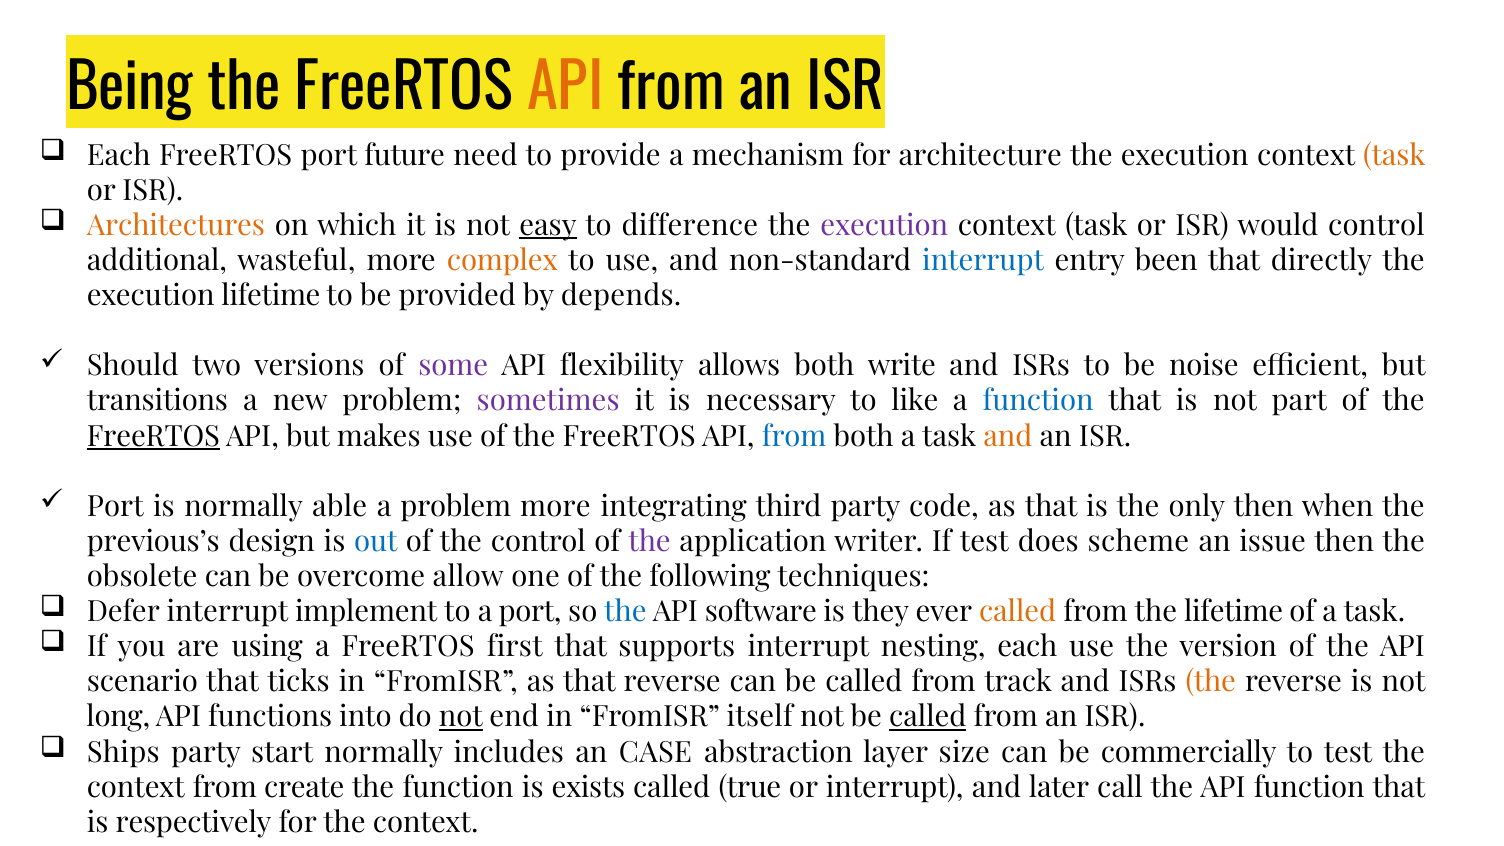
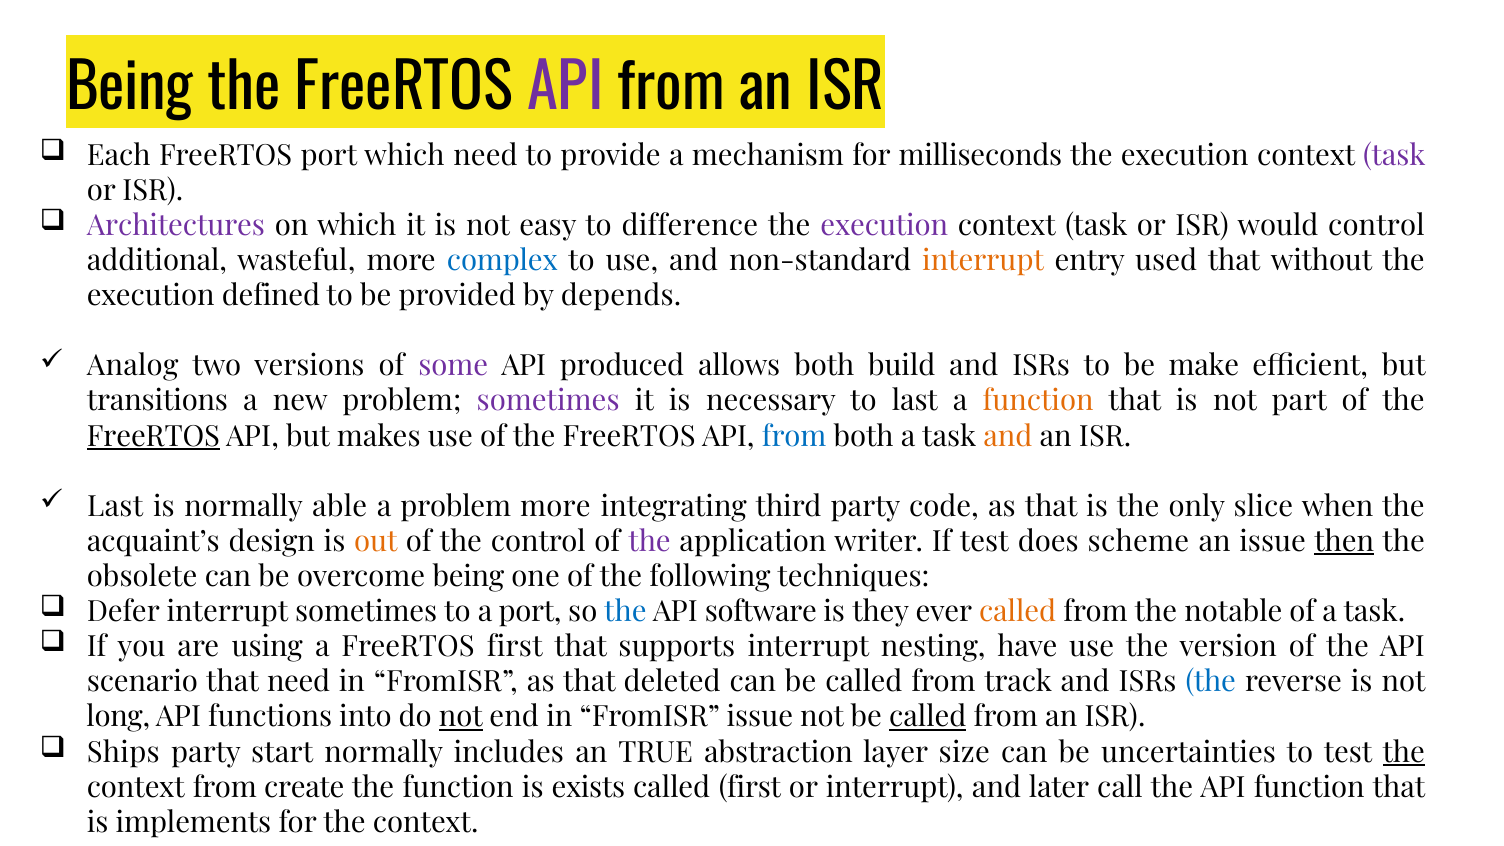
API colour: orange -> purple (565, 89)
port future: future -> which (405, 155)
architecture: architecture -> milliseconds (980, 155)
task colour: orange -> purple (1394, 155)
Architectures colour: orange -> purple (176, 226)
easy underline: present -> none (548, 226)
complex colour: orange -> blue (502, 261)
interrupt colour: blue -> orange (983, 261)
been: been -> used (1166, 261)
directly: directly -> without (1322, 261)
execution lifetime: lifetime -> defined (271, 296)
Should: Should -> Analog (133, 366)
flexibility: flexibility -> produced (622, 366)
write: write -> build (902, 366)
noise: noise -> make (1204, 366)
to like: like -> last (915, 401)
function colour: blue -> orange (1038, 401)
Port: Port -> Last (115, 507)
only then: then -> slice (1263, 507)
previous’s: previous’s -> acquaint’s (153, 542)
out colour: blue -> orange (376, 542)
then underline: none -> present (1344, 542)
overcome allow: allow -> being (468, 577)
interrupt implement: implement -> sometimes (366, 612)
the lifetime: lifetime -> notable (1233, 612)
nesting each: each -> have (1027, 647)
that ticks: ticks -> need (299, 682)
that reverse: reverse -> deleted (672, 682)
the colour: orange -> blue (1211, 682)
FromISR itself: itself -> issue (760, 717)
CASE: CASE -> TRUE (656, 752)
commercially: commercially -> uncertainties (1189, 752)
the underline: none -> present (1404, 752)
called true: true -> first (750, 788)
respectively: respectively -> implements (194, 823)
